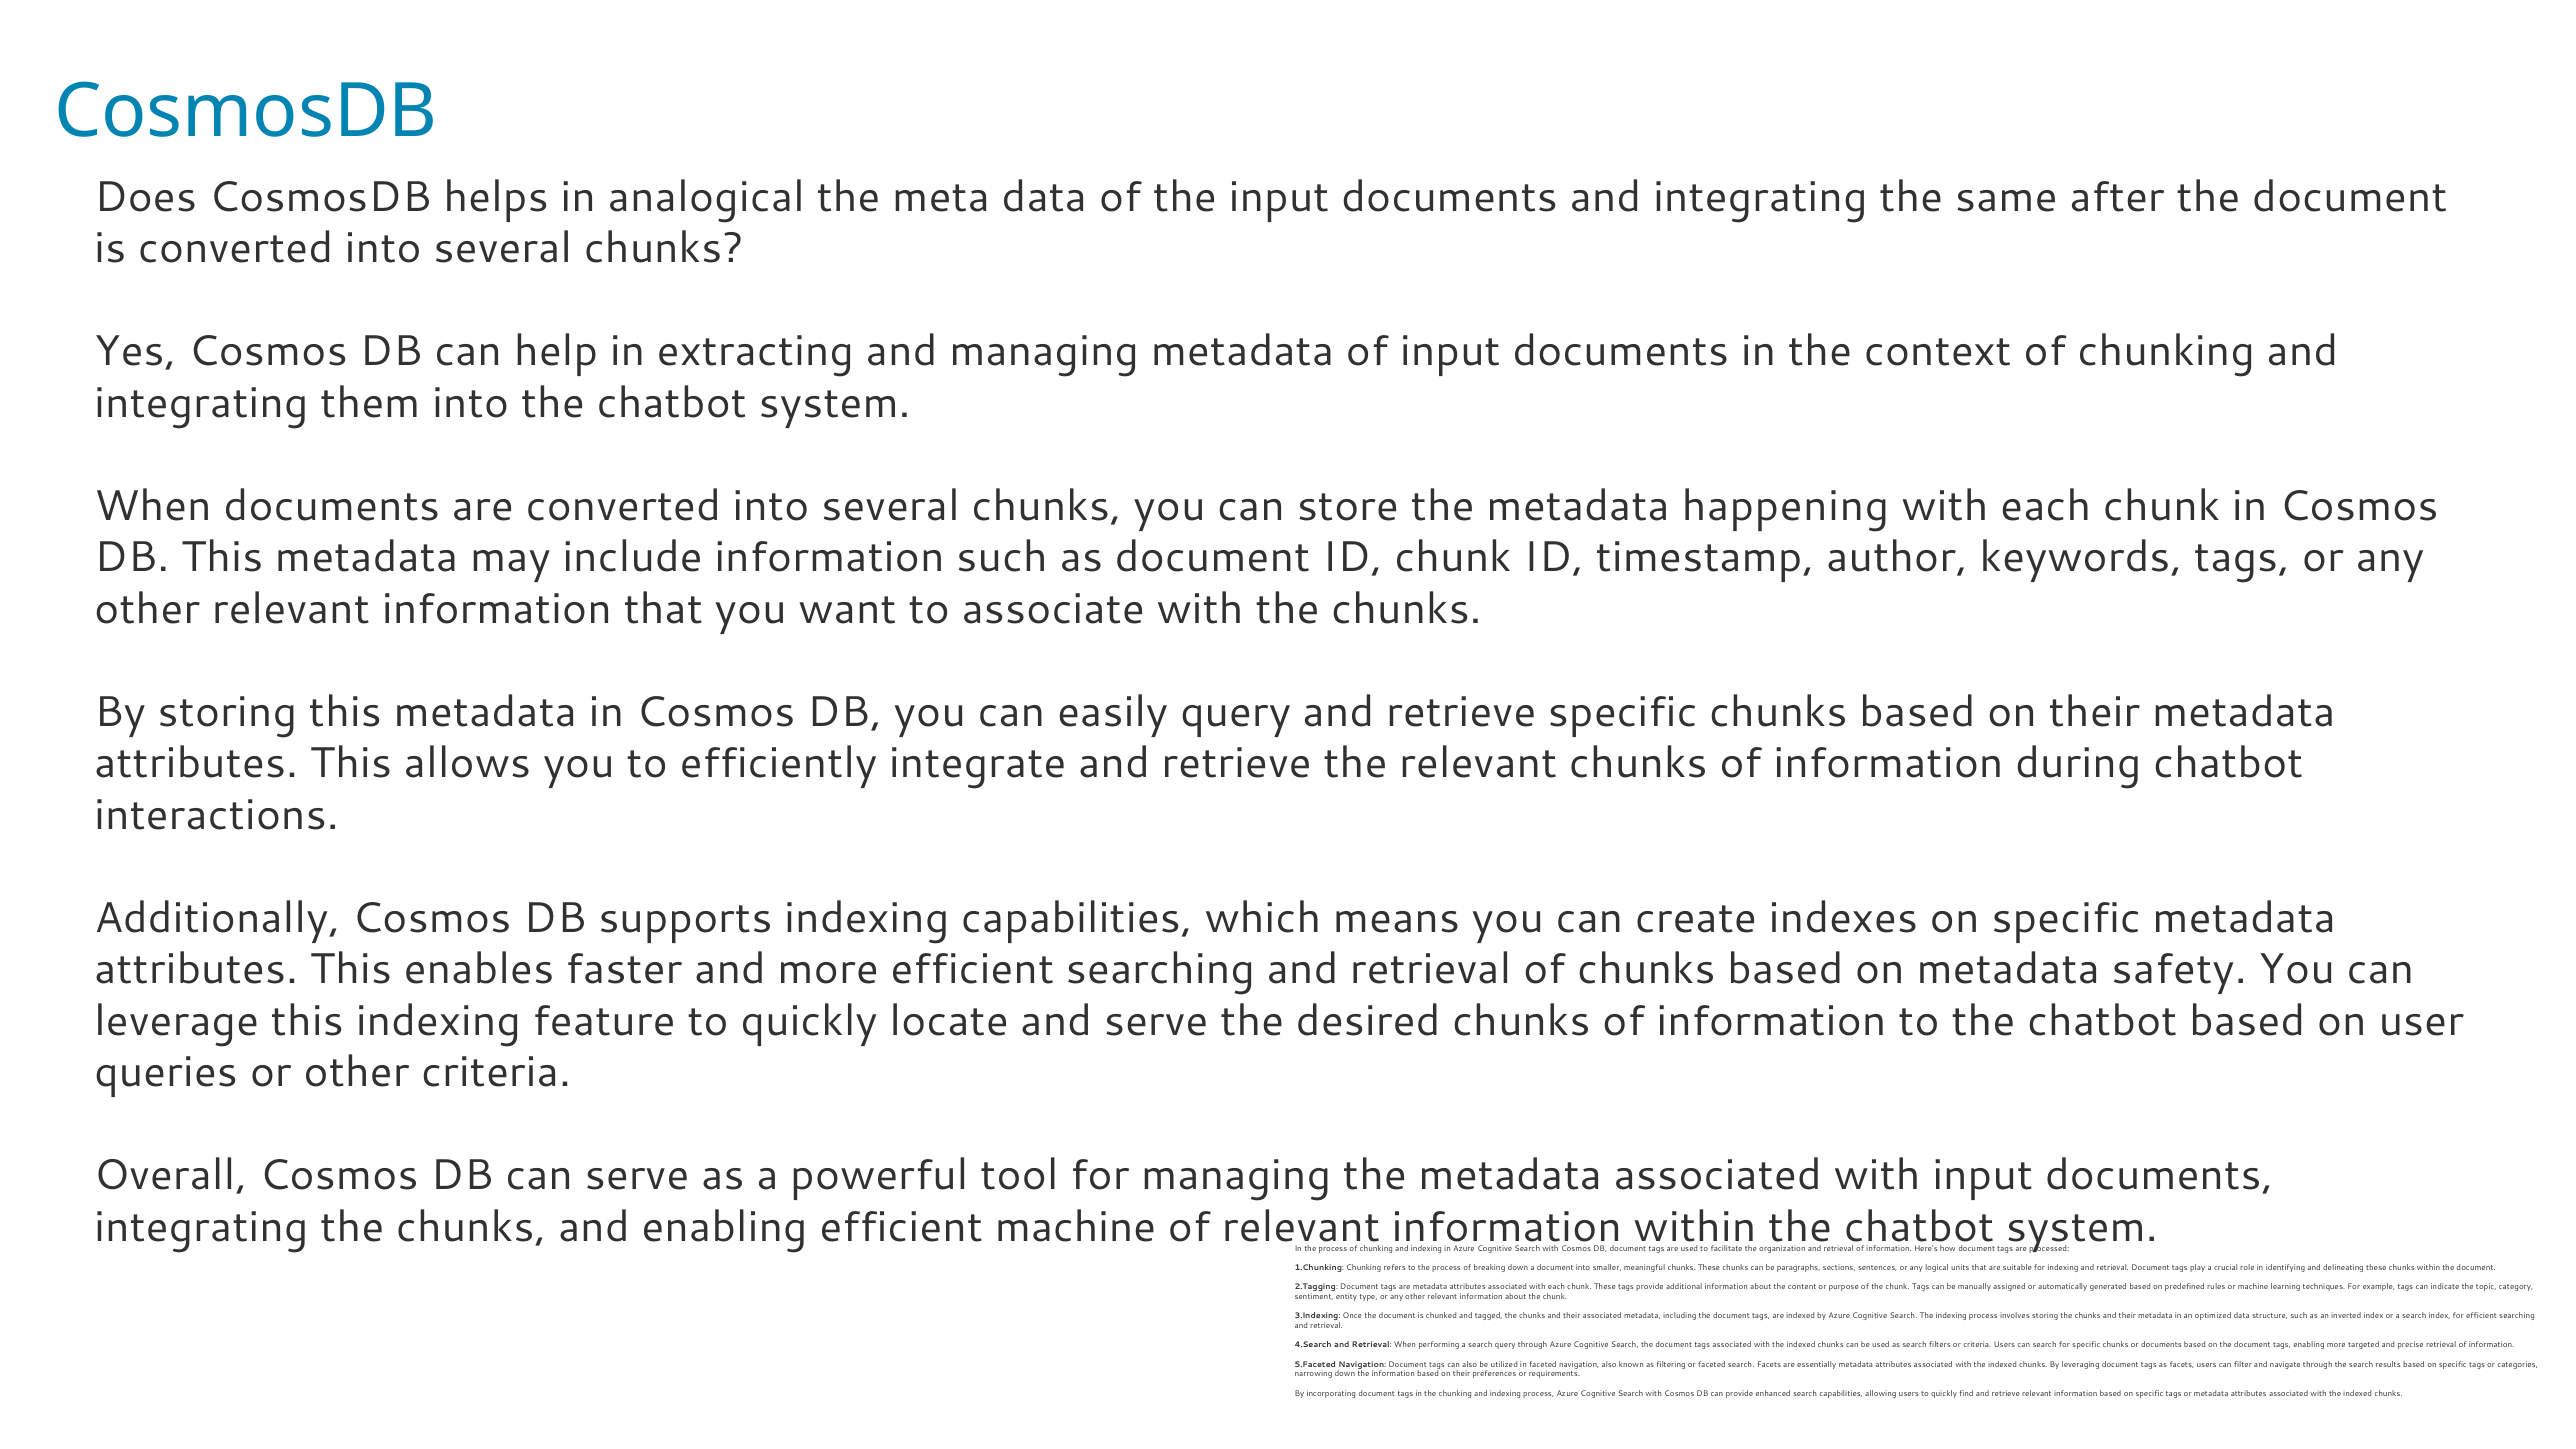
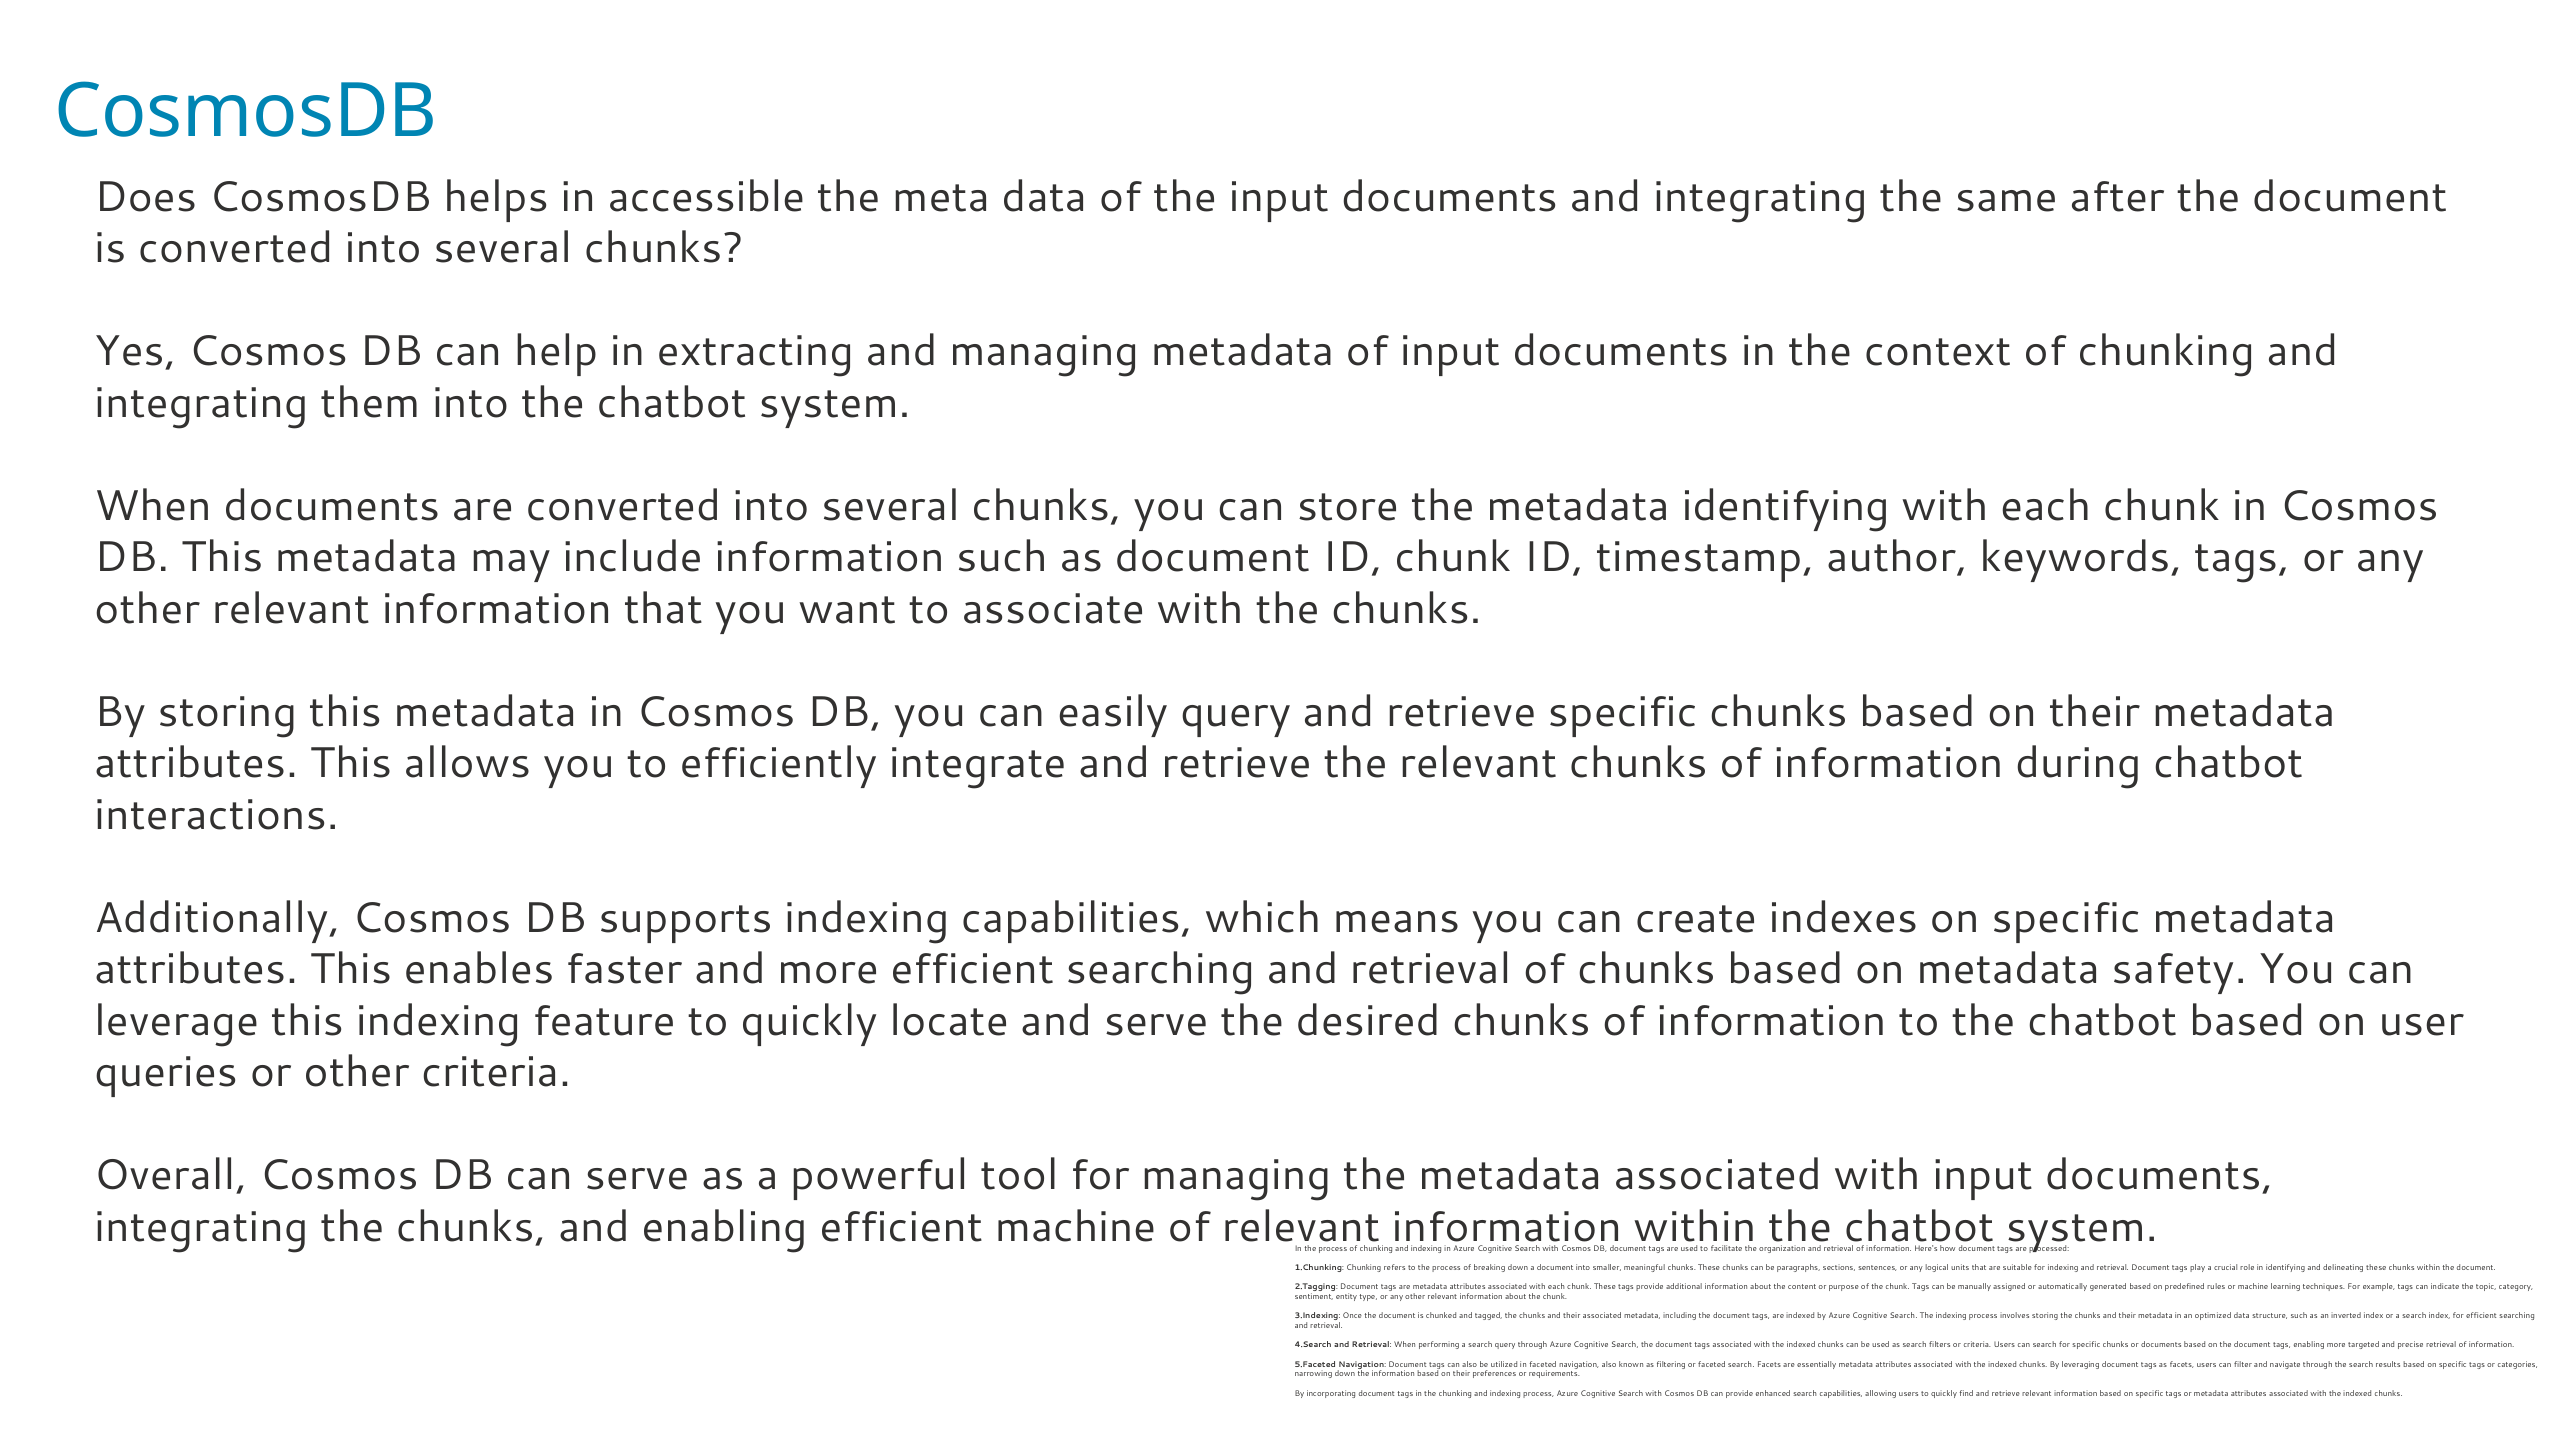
analogical: analogical -> accessible (706, 197)
metadata happening: happening -> identifying (1786, 506)
